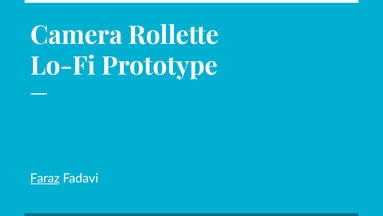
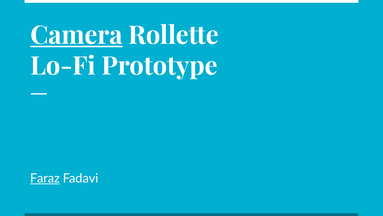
Camera underline: none -> present (76, 35)
